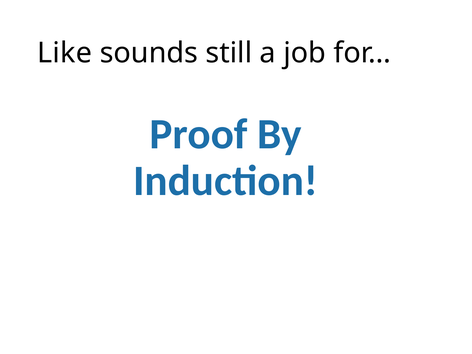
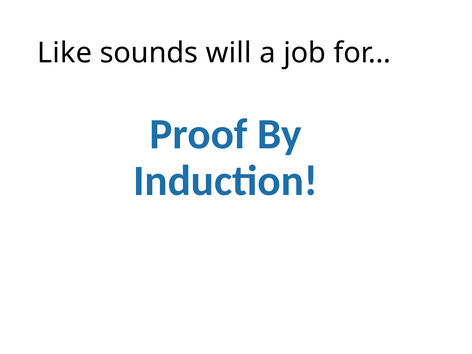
still: still -> will (229, 53)
